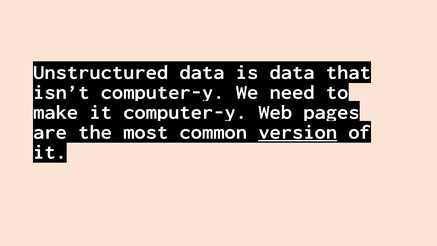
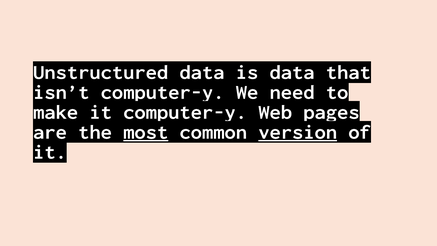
most underline: none -> present (146, 132)
